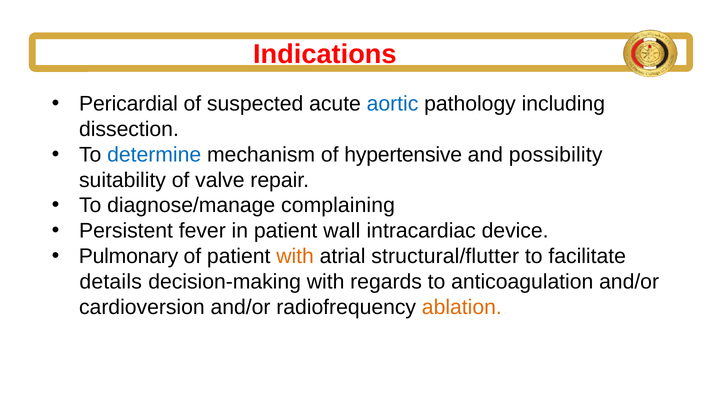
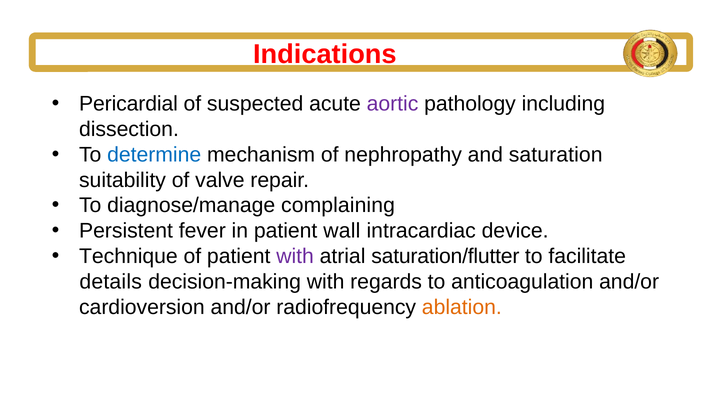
aortic colour: blue -> purple (393, 104)
hypertensive: hypertensive -> nephropathy (403, 155)
possibility: possibility -> saturation (556, 155)
Pulmonary: Pulmonary -> Technique (128, 257)
with colour: orange -> purple (295, 257)
structural/flutter: structural/flutter -> saturation/flutter (445, 257)
